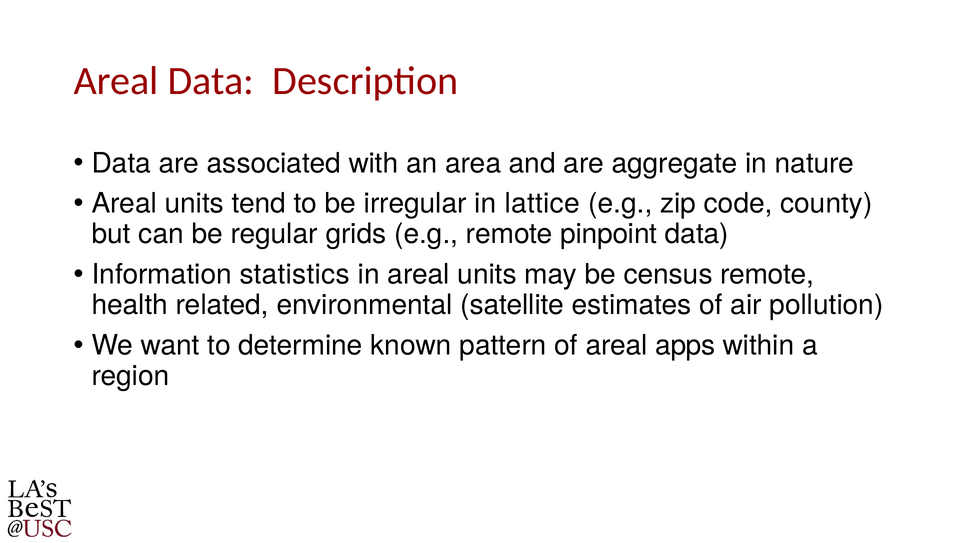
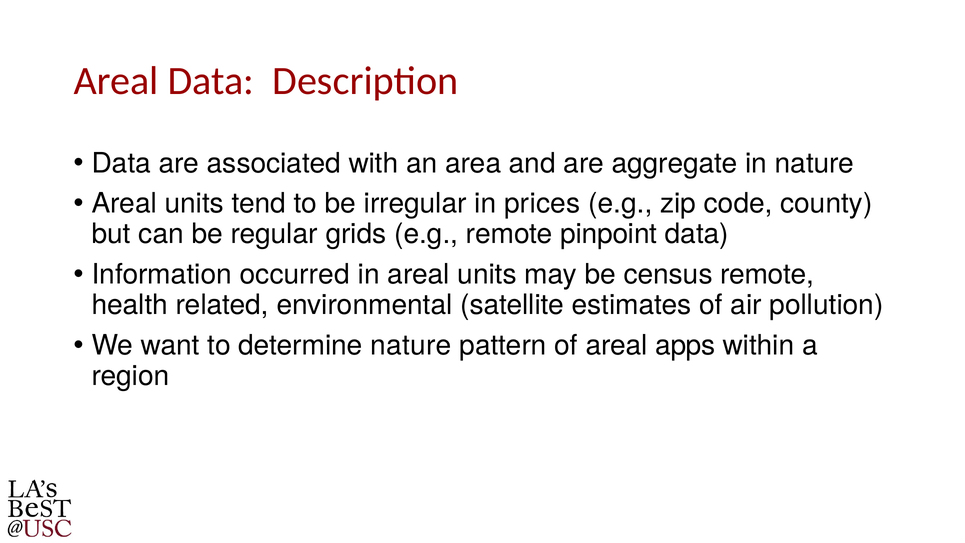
lattice: lattice -> prices (542, 204)
statistics: statistics -> occurred (295, 274)
determine known: known -> nature (411, 345)
